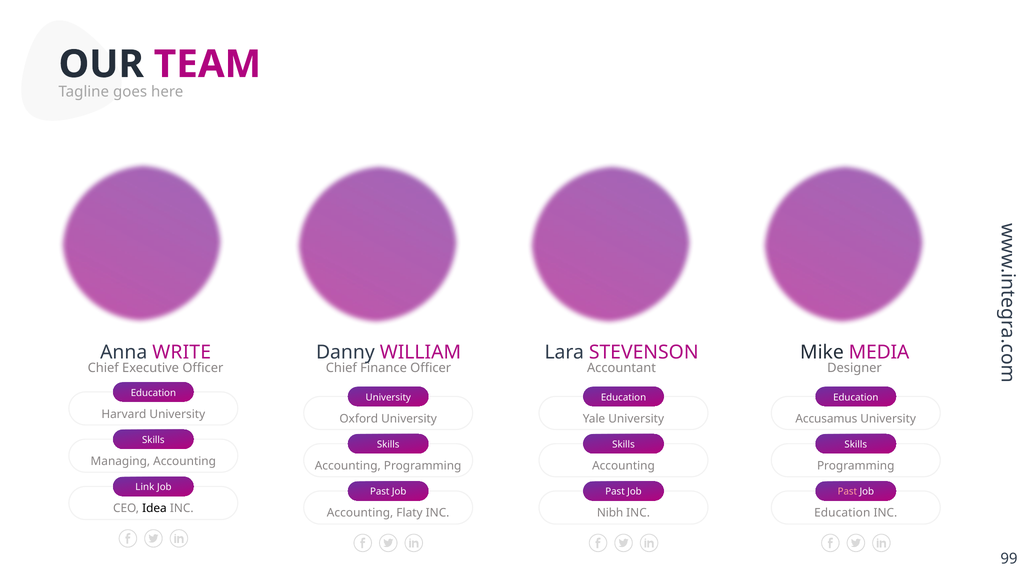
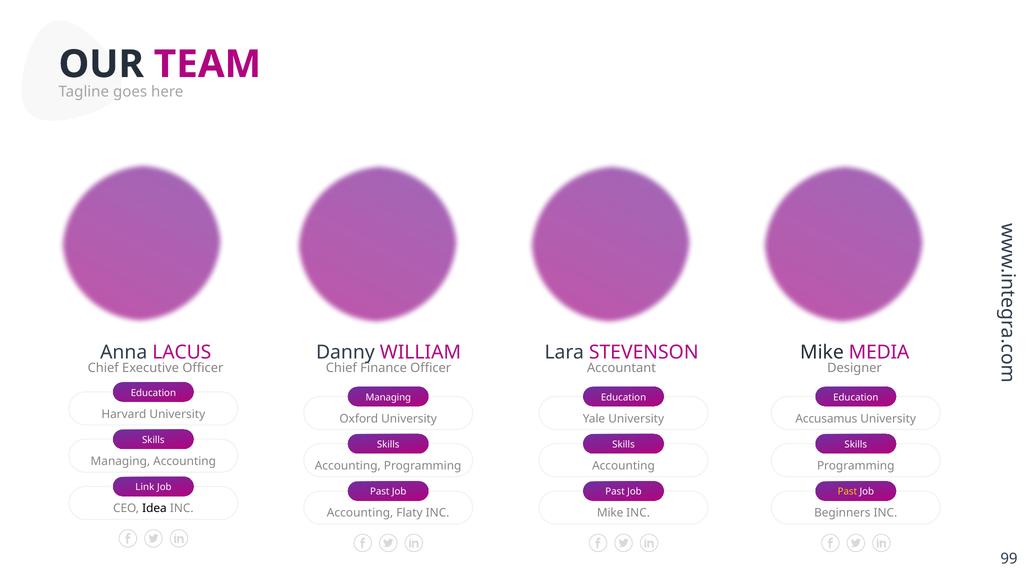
WRITE: WRITE -> LACUS (182, 352)
University: University -> Managing (388, 398)
Past colour: pink -> yellow (847, 492)
Nibh: Nibh -> Mike (610, 513)
Education: Education -> Beginners (842, 513)
